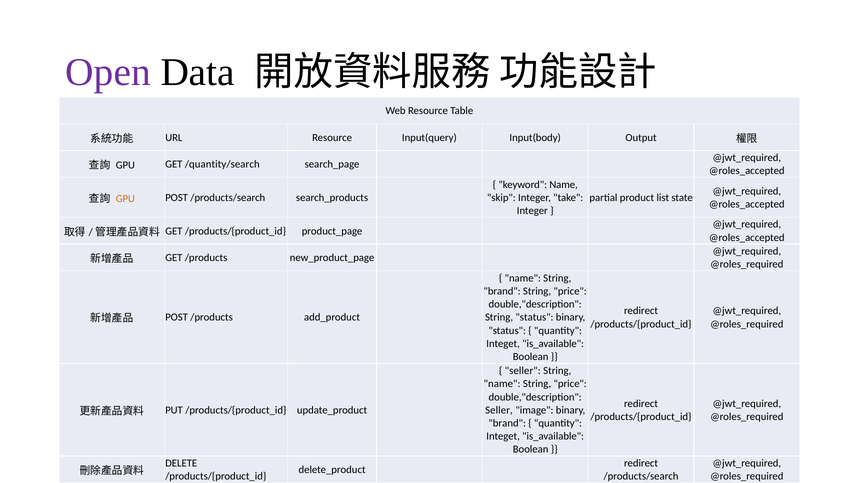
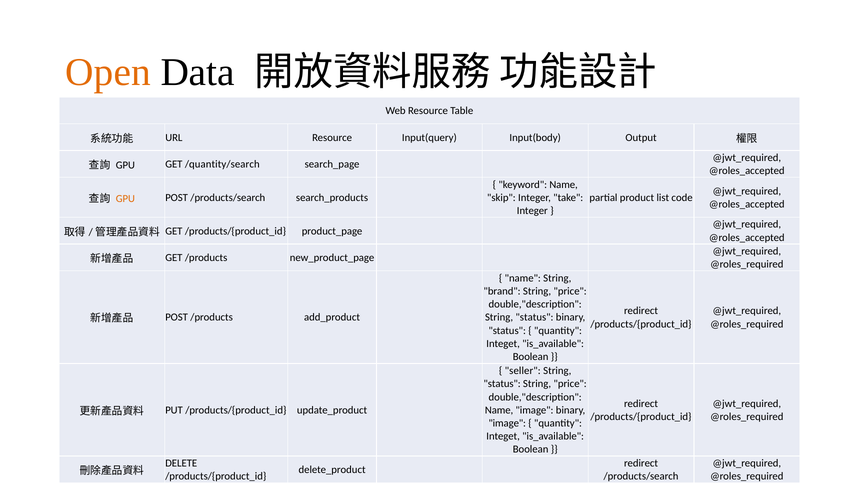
Open colour: purple -> orange (108, 72)
state: state -> code (682, 198)
name: name -> status (502, 384)
Seller: Seller -> Name (499, 410)
brand: brand -> image (507, 423)
